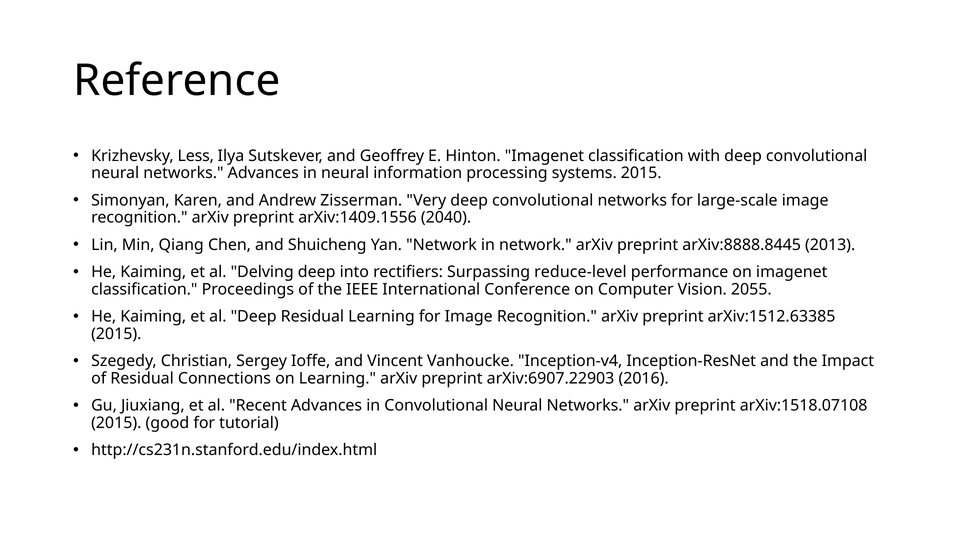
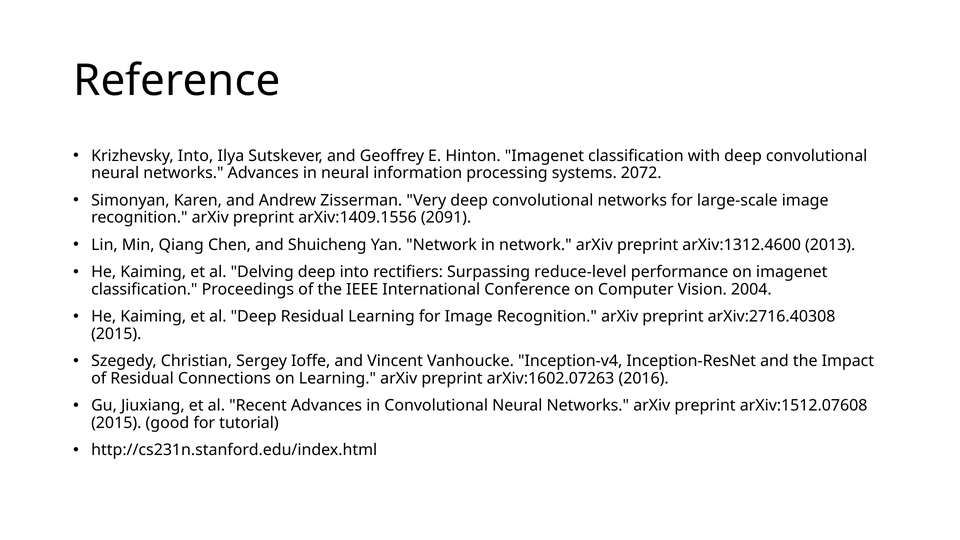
Krizhevsky Less: Less -> Into (196, 156)
systems 2015: 2015 -> 2072 (641, 173)
2040: 2040 -> 2091 (446, 218)
arXiv:8888.8445: arXiv:8888.8445 -> arXiv:1312.4600 (742, 245)
2055: 2055 -> 2004 (751, 289)
arXiv:1512.63385: arXiv:1512.63385 -> arXiv:2716.40308 (772, 317)
arXiv:6907.22903: arXiv:6907.22903 -> arXiv:1602.07263 (551, 378)
arXiv:1518.07108: arXiv:1518.07108 -> arXiv:1512.07608 (804, 405)
